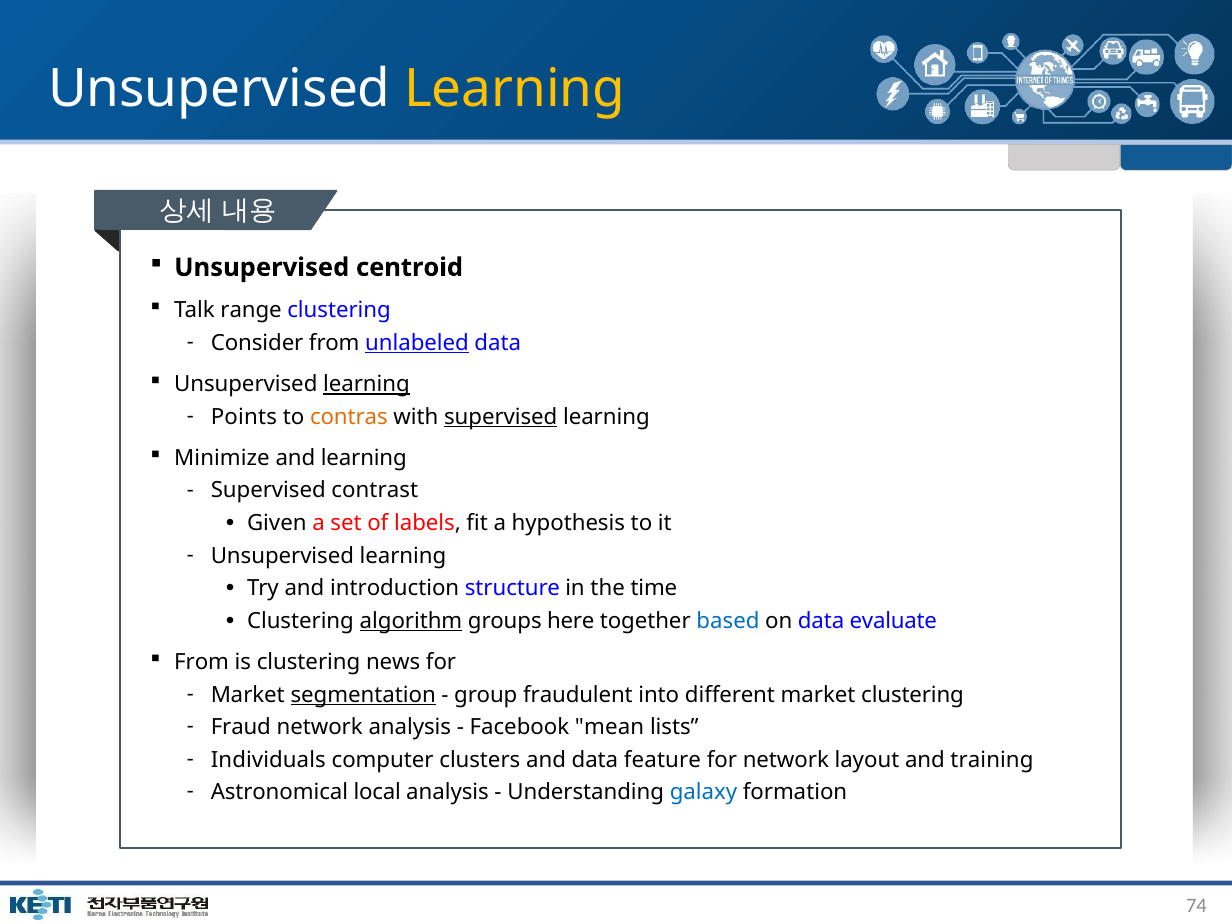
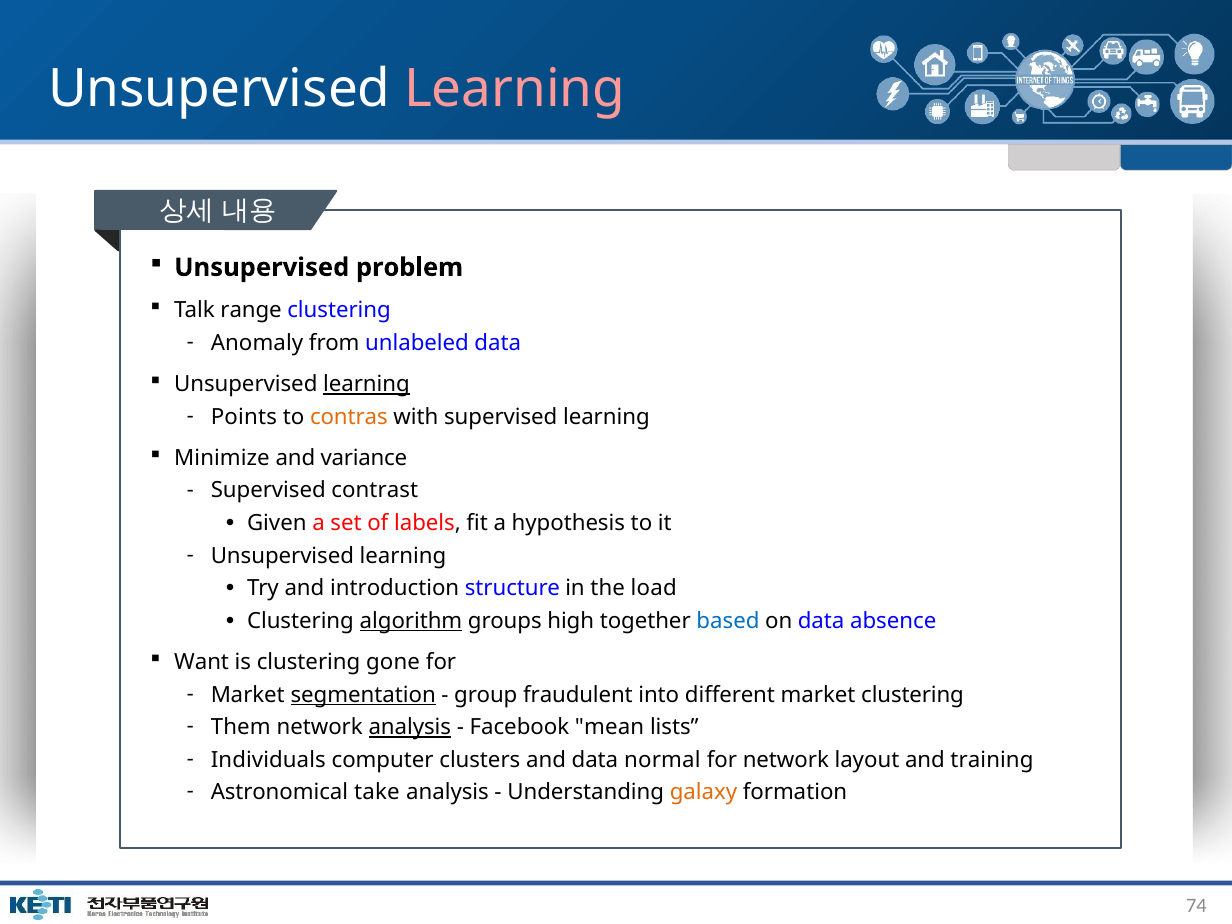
Learning colour: yellow -> pink (515, 89)
centroid: centroid -> problem (410, 267)
Consider: Consider -> Anomaly (257, 343)
unlabeled underline: present -> none (417, 343)
supervised underline: present -> none (501, 417)
and learning: learning -> variance (364, 458)
time: time -> load (654, 588)
here: here -> high (571, 621)
evaluate: evaluate -> absence (893, 621)
From: From -> Want (202, 662)
news: news -> gone (393, 662)
Fraud: Fraud -> Them (241, 727)
analysis underline: none -> present (410, 727)
feature: feature -> normal (662, 760)
local: local -> take (377, 793)
galaxy colour: blue -> orange (703, 793)
